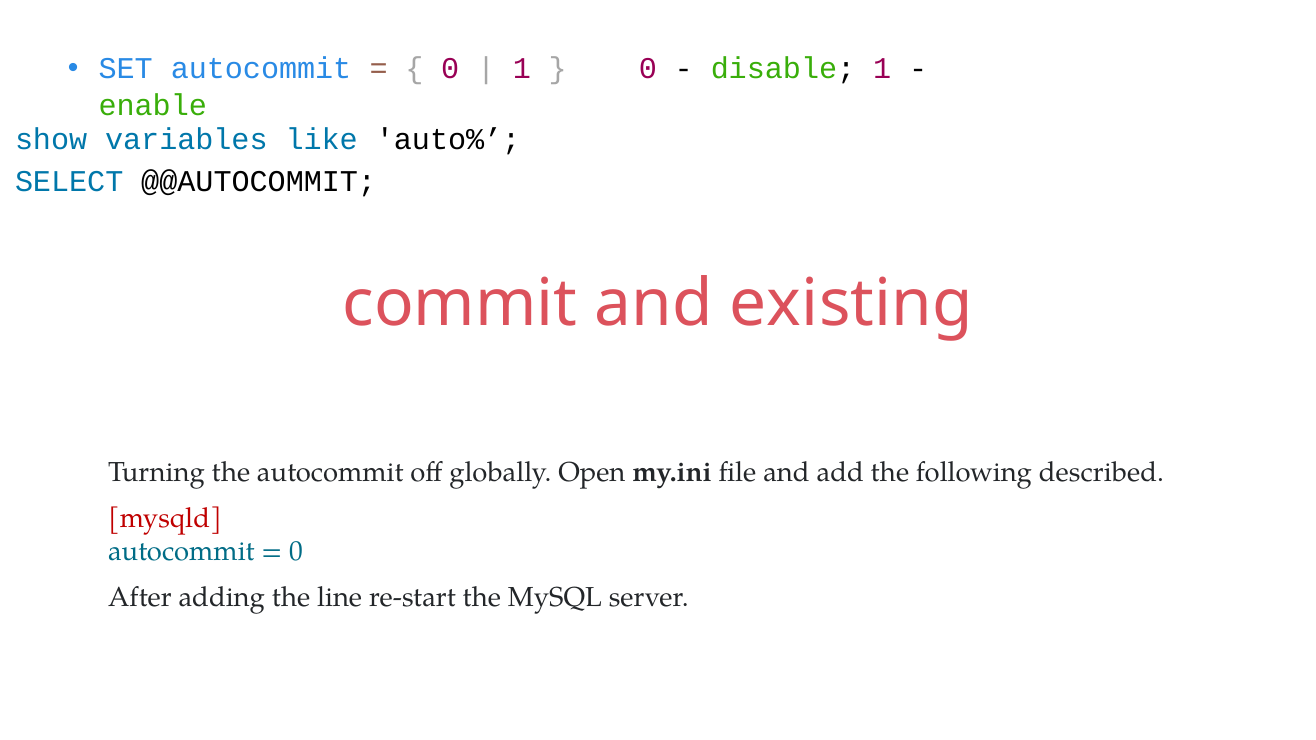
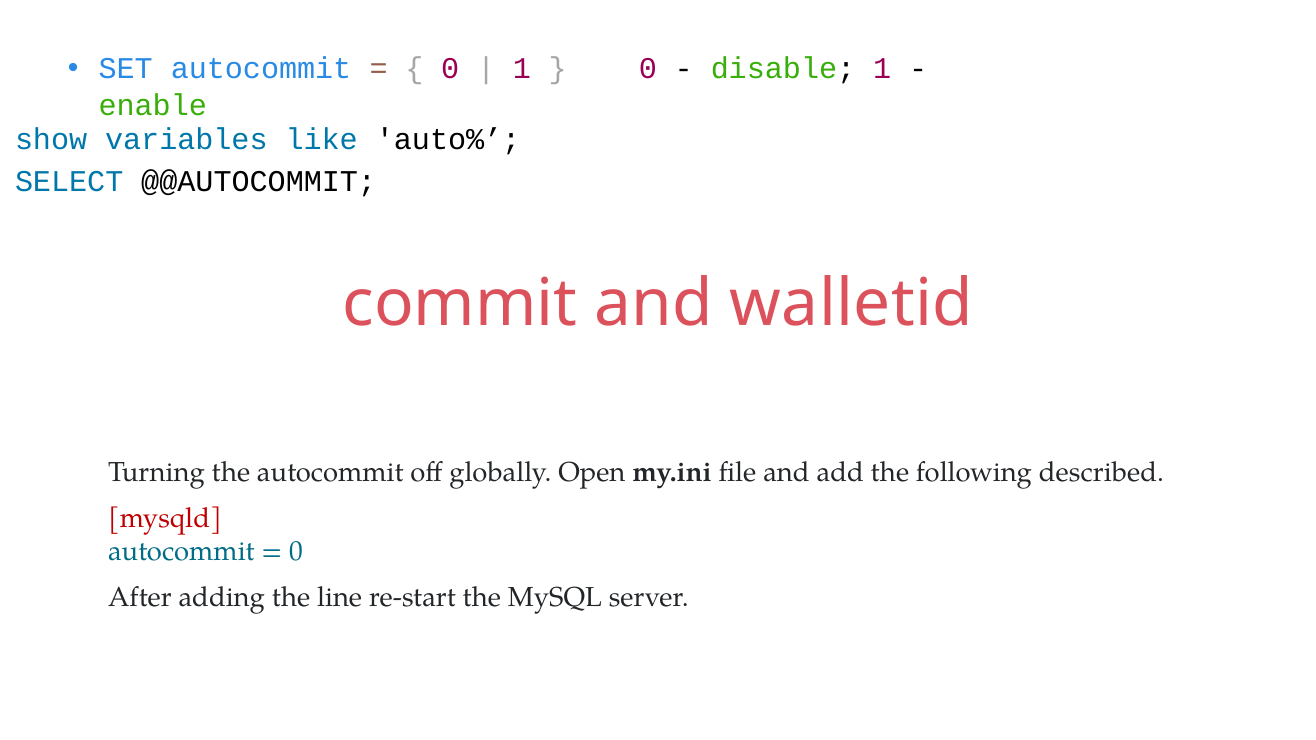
existing: existing -> walletid (851, 304)
